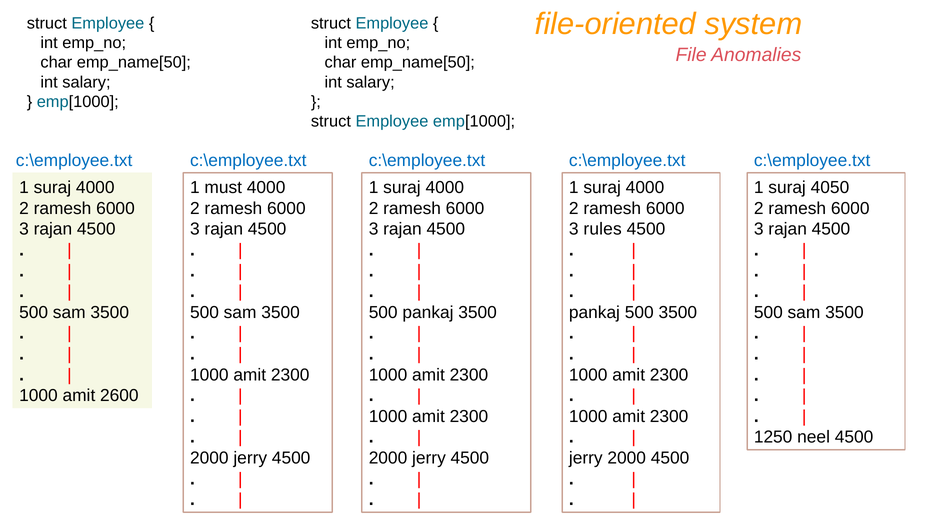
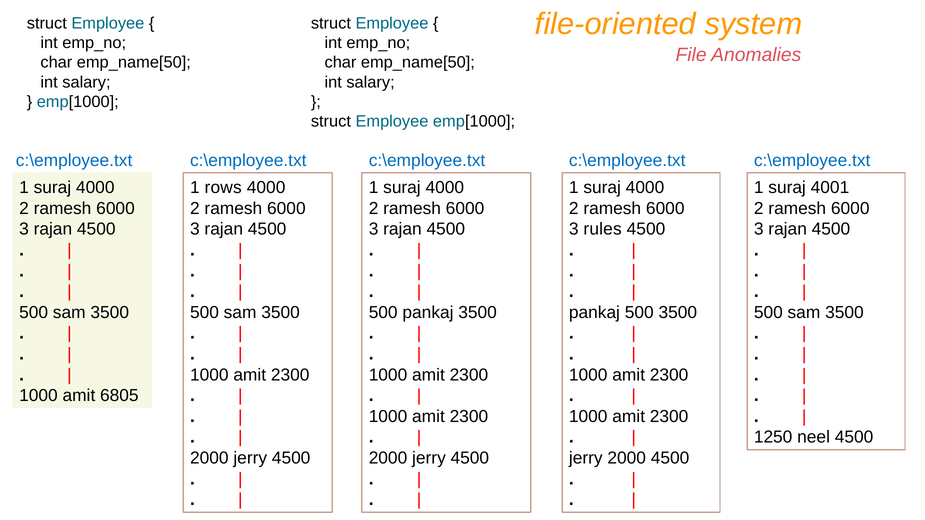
must: must -> rows (223, 188)
4050: 4050 -> 4001 (830, 188)
2600: 2600 -> 6805 (119, 396)
